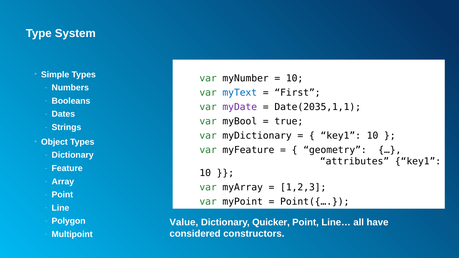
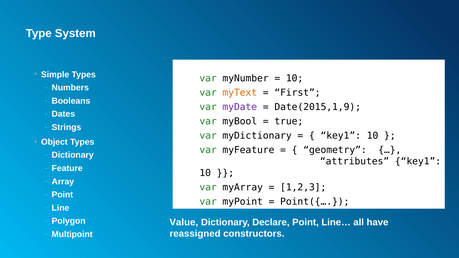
myText colour: blue -> orange (240, 93)
Date(2035,1,1: Date(2035,1,1 -> Date(2015,1,9 (318, 107)
Quicker: Quicker -> Declare (271, 222)
considered: considered -> reassigned (195, 234)
